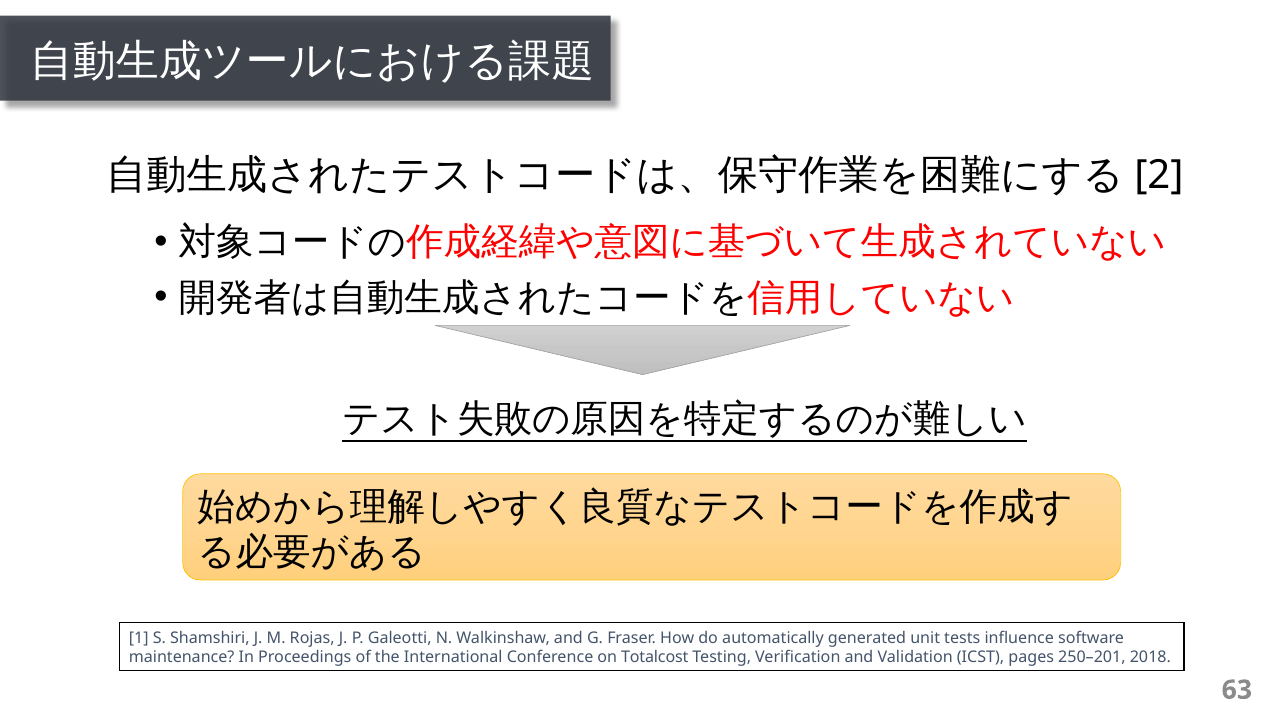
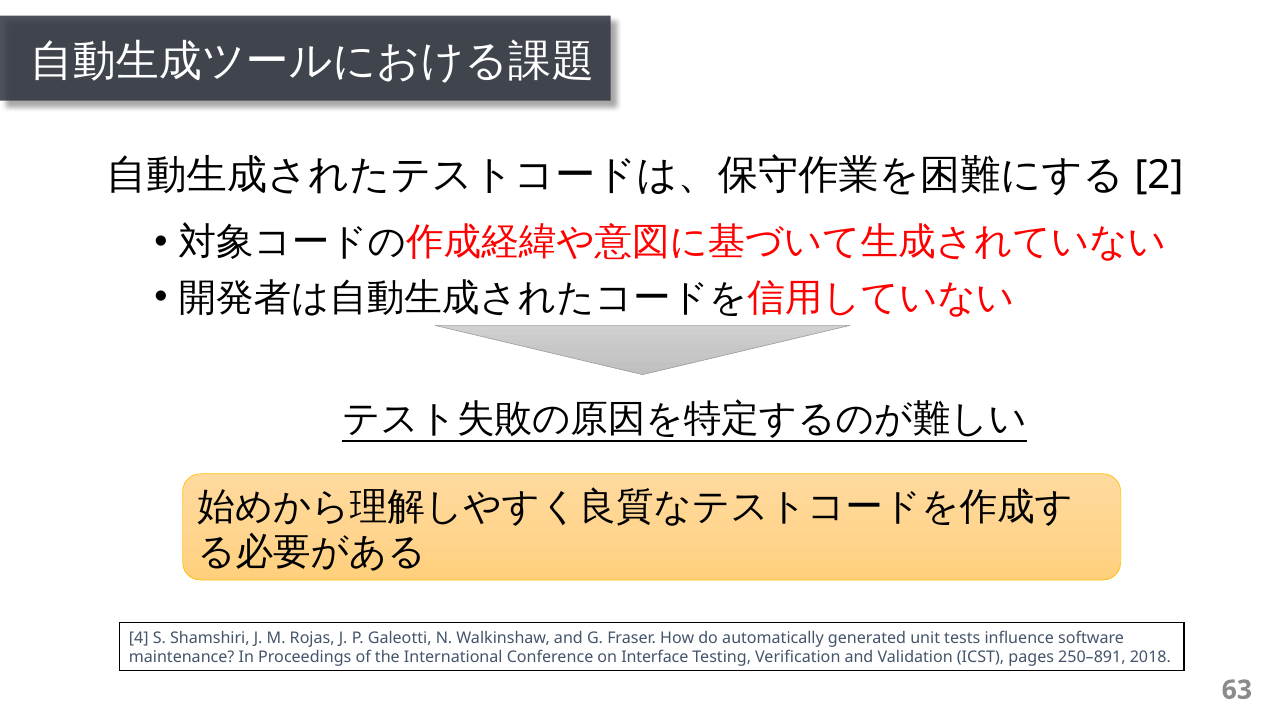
1: 1 -> 4 (139, 638)
Totalcost: Totalcost -> Interface (655, 658)
250–201: 250–201 -> 250–891 (1092, 658)
